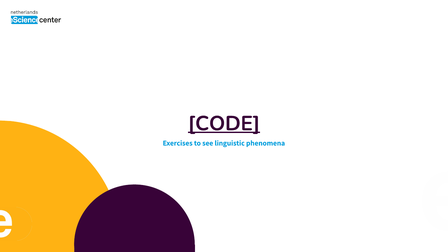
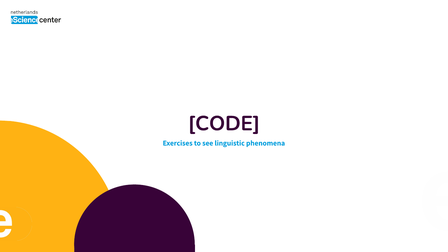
CODE underline: present -> none (224, 124)
